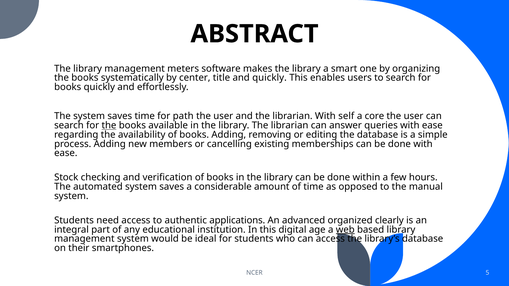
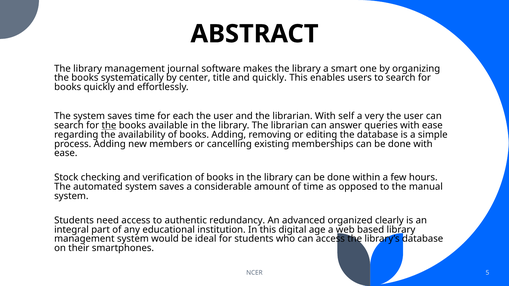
meters: meters -> journal (183, 69)
path: path -> each (183, 116)
core: core -> very (374, 116)
applications: applications -> redundancy (237, 221)
web underline: present -> none (345, 230)
